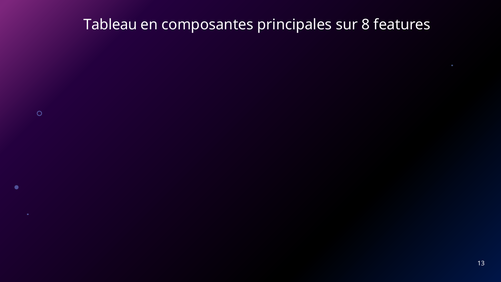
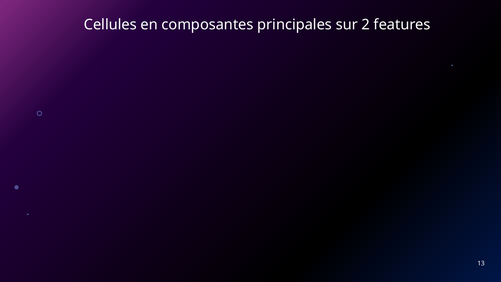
Tableau: Tableau -> Cellules (110, 25)
8: 8 -> 2 (366, 25)
